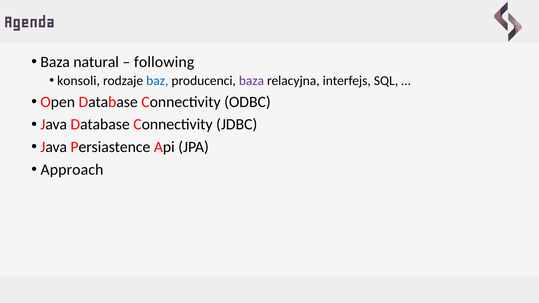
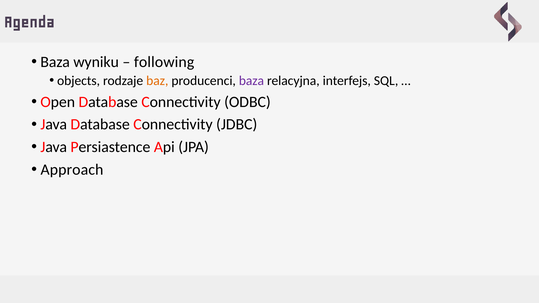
natural: natural -> wyniku (96, 62)
konsoli: konsoli -> objects (79, 81)
baz colour: blue -> orange (157, 81)
